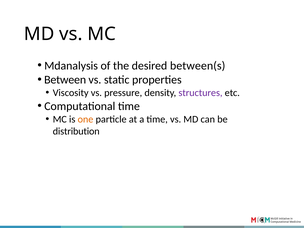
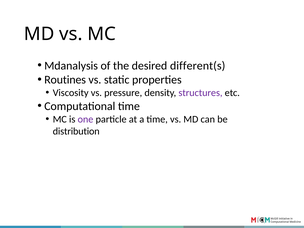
between(s: between(s -> different(s (198, 66)
Between: Between -> Routines (65, 80)
one colour: orange -> purple (85, 119)
